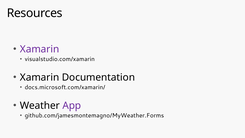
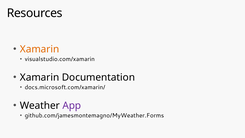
Xamarin colour: purple -> orange (40, 49)
